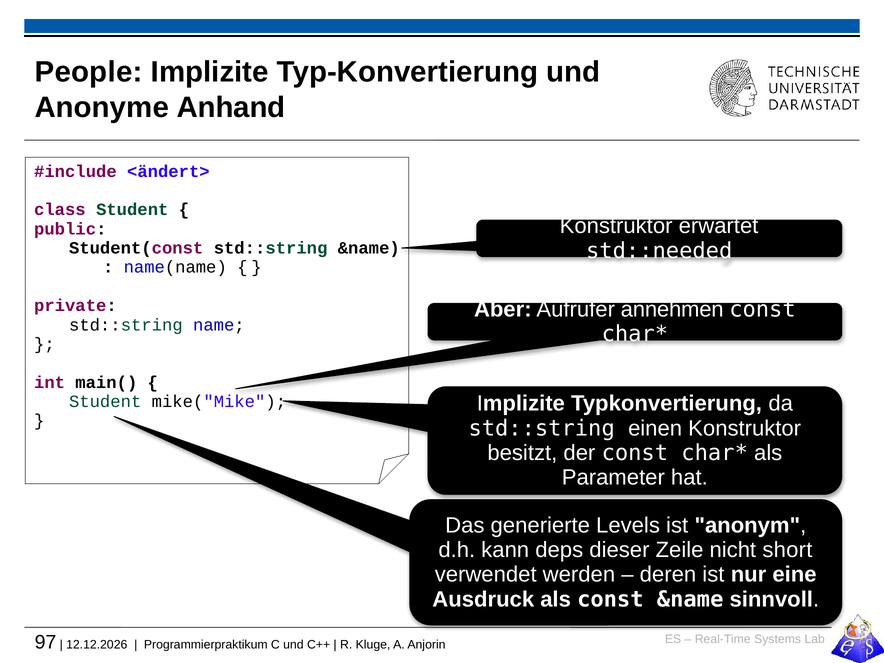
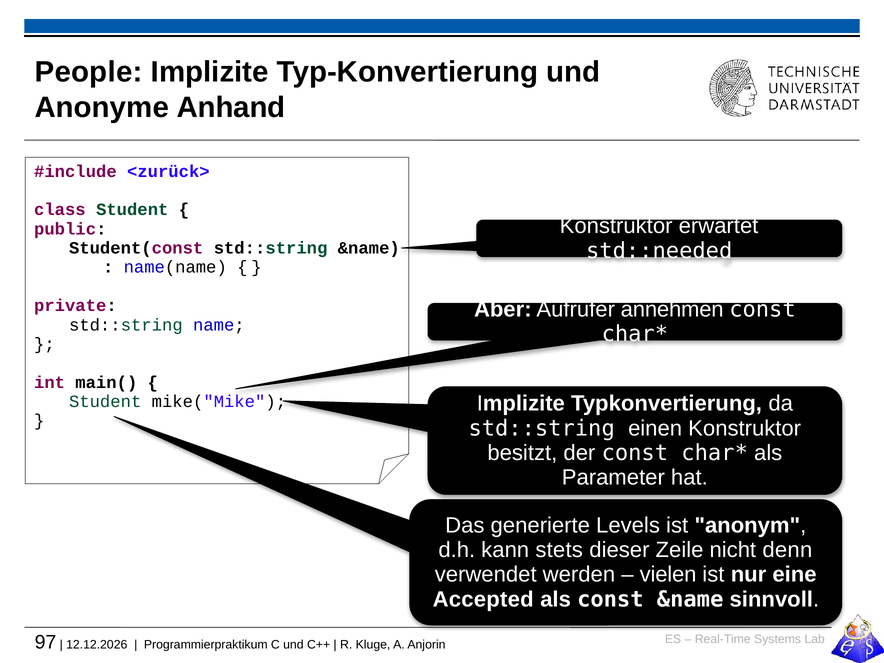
<ändert>: <ändert> -> <zurück> (168, 171)
deps: deps -> stets (559, 550)
short: short -> denn (787, 550)
deren: deren -> vielen (668, 575)
Ausdruck: Ausdruck -> Accepted (483, 599)
